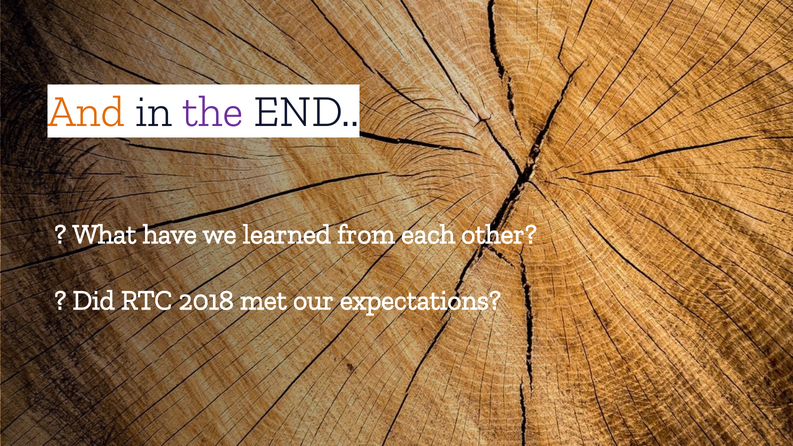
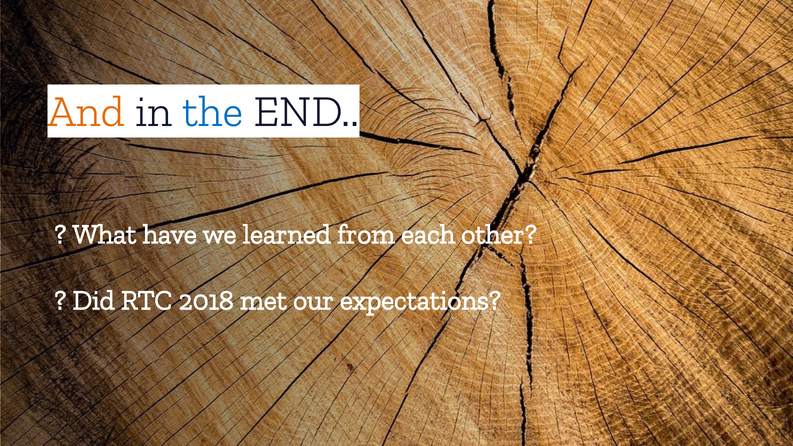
the colour: purple -> blue (213, 112)
